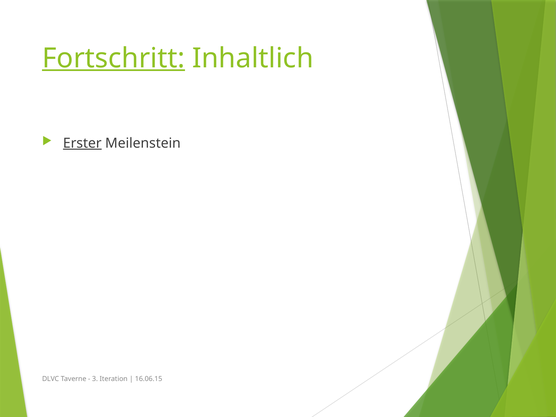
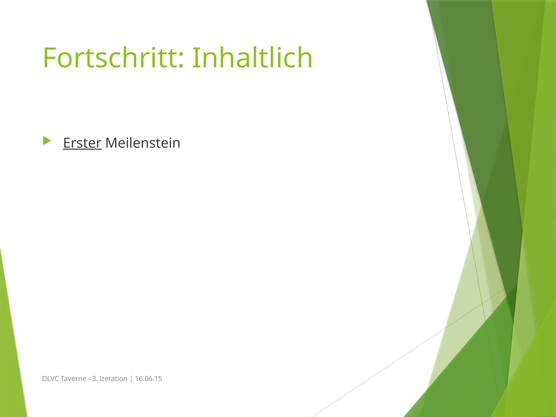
Fortschritt underline: present -> none (113, 58)
